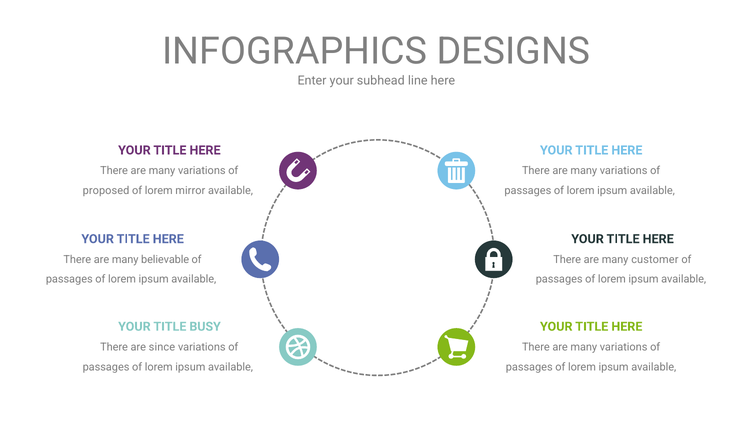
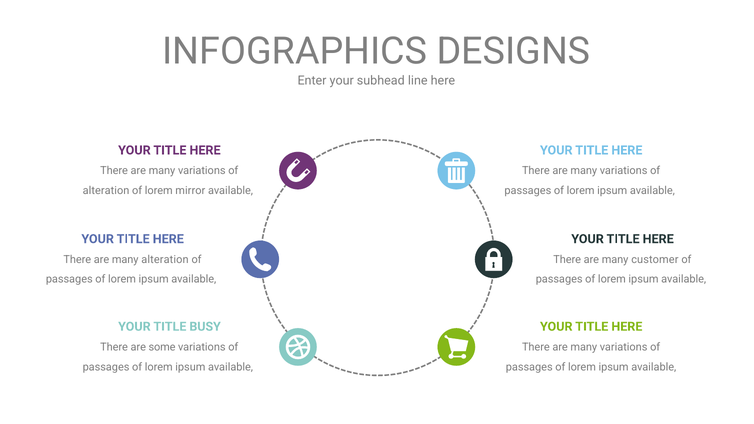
proposed: proposed -> alteration (106, 191)
many believable: believable -> alteration (165, 260)
since: since -> some (162, 347)
